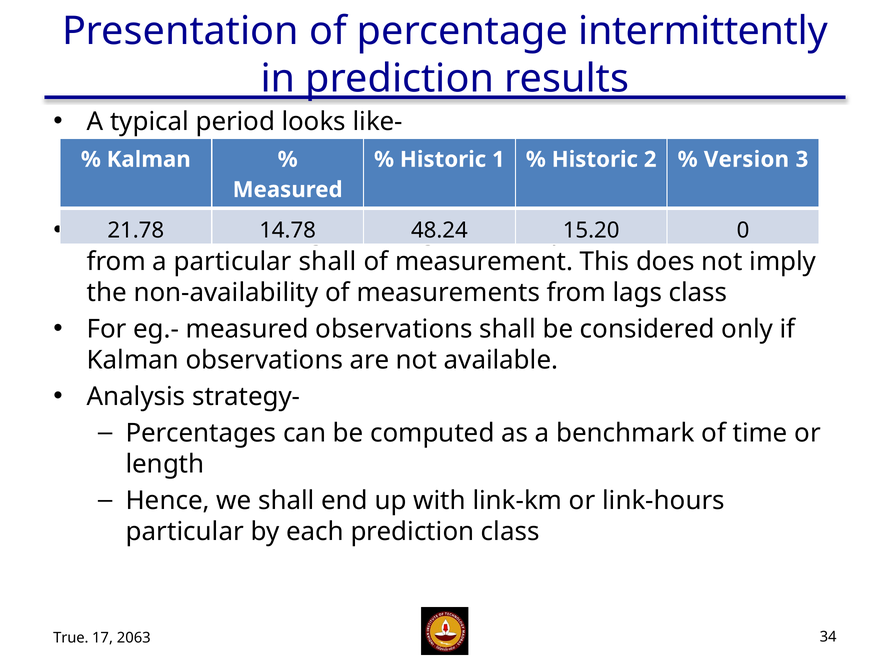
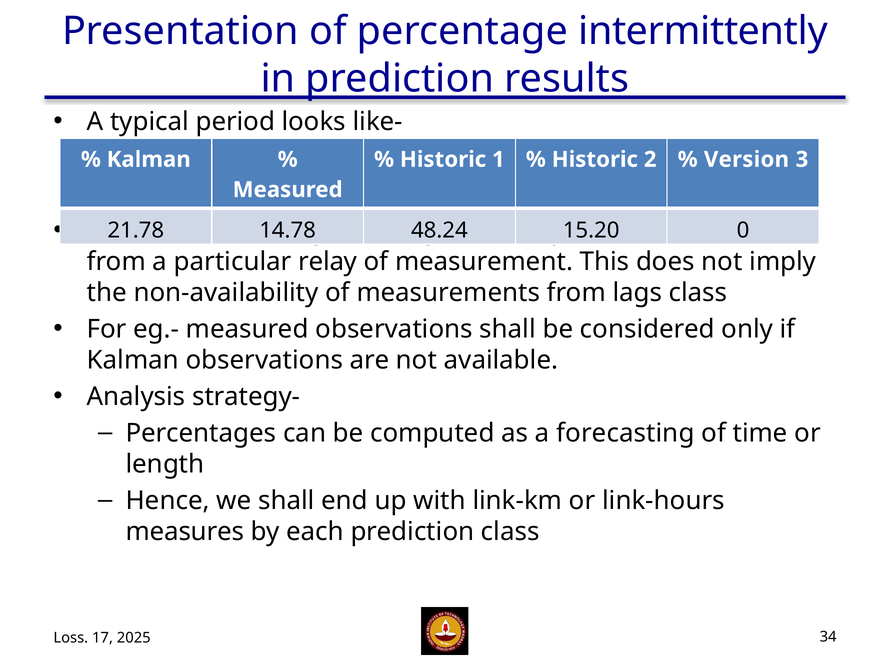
particular shall: shall -> relay (328, 262)
benchmark: benchmark -> forecasting (625, 433)
particular: particular -> measures (185, 531)
True: True -> Loss (71, 637)
2063: 2063 -> 2025 (134, 637)
